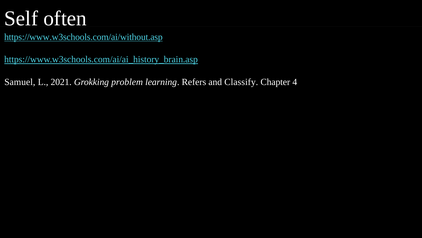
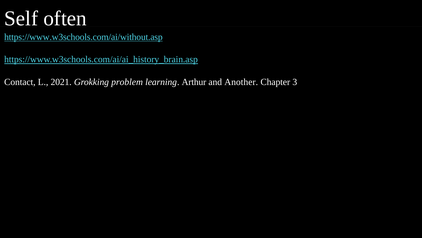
Samuel: Samuel -> Contact (20, 82)
Refers: Refers -> Arthur (194, 82)
Classify: Classify -> Another (241, 82)
4: 4 -> 3 (295, 82)
